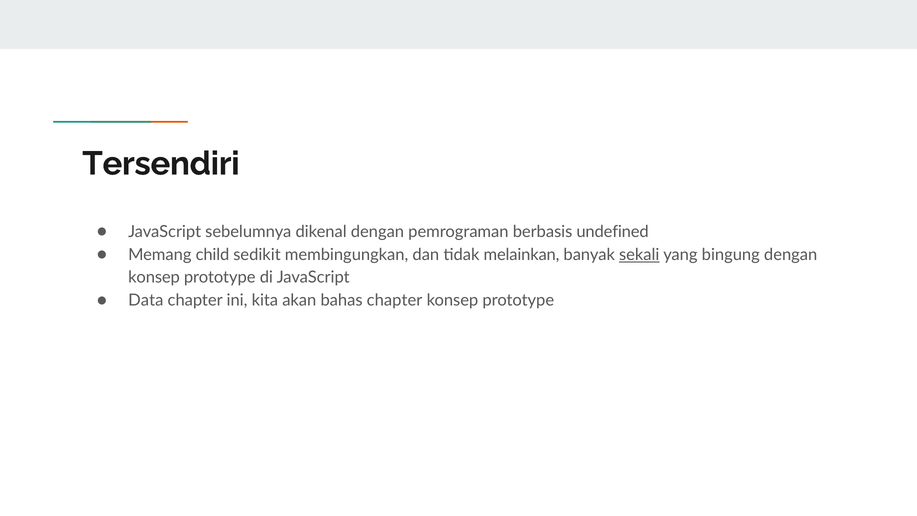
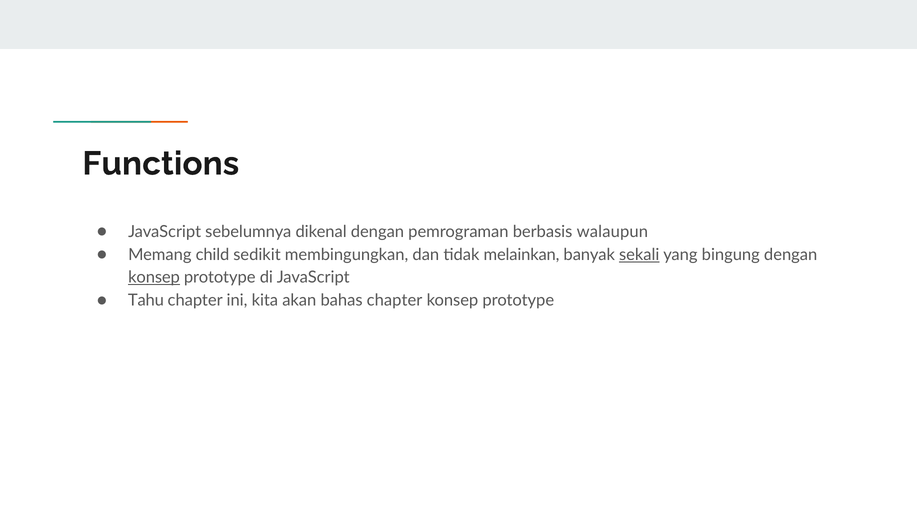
Tersendiri: Tersendiri -> Functions (161, 164)
undefined: undefined -> walaupun (612, 232)
konsep underline: none -> present (154, 277)
Data: Data -> Tahu (146, 300)
